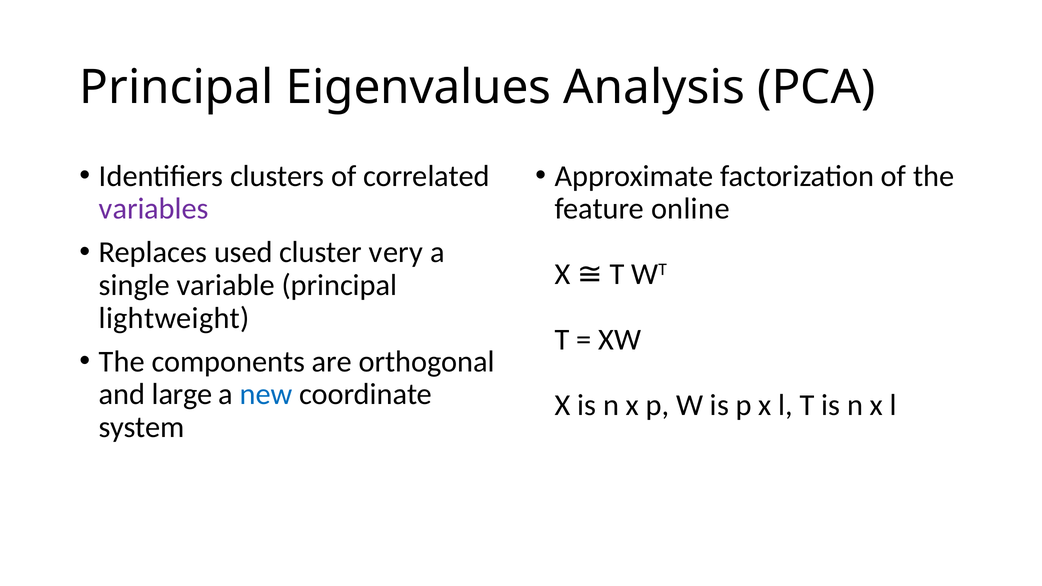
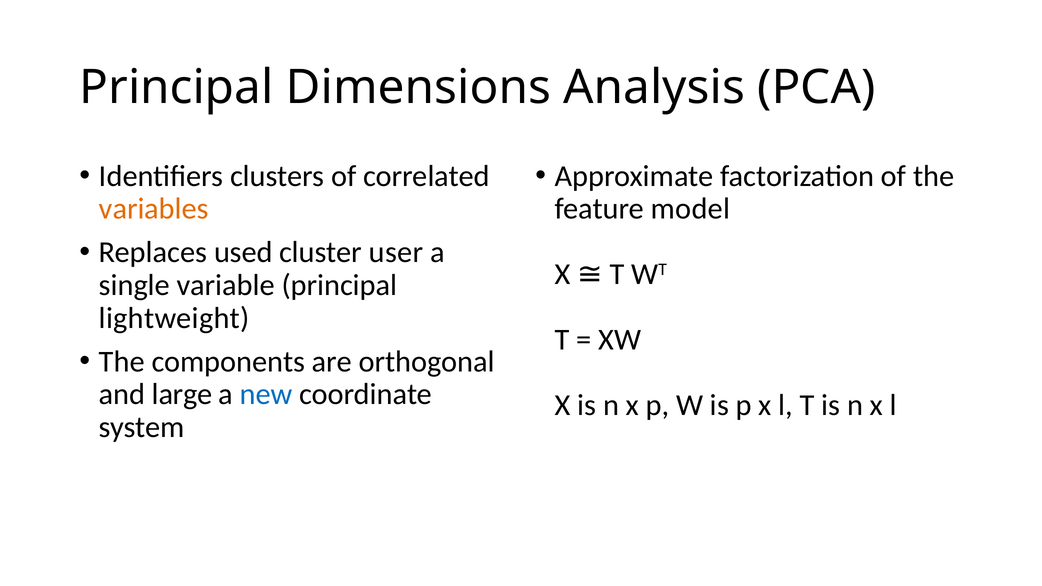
Eigenvalues: Eigenvalues -> Dimensions (418, 88)
variables colour: purple -> orange (154, 209)
online: online -> model (690, 209)
very: very -> user (396, 253)
